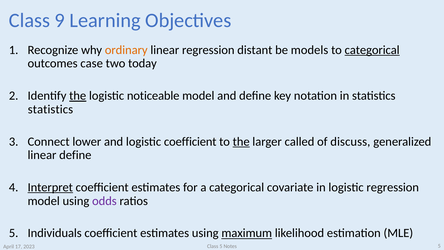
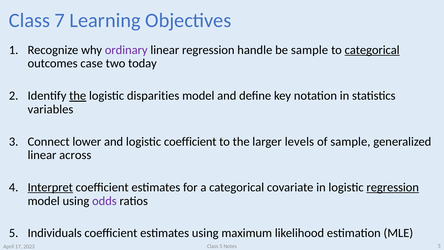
9: 9 -> 7 (60, 21)
ordinary colour: orange -> purple (126, 50)
distant: distant -> handle (255, 50)
be models: models -> sample (310, 50)
noticeable: noticeable -> disparities (153, 96)
statistics: statistics -> variables (50, 109)
the underline: present -> none (241, 141)
called: called -> levels (299, 141)
of discuss: discuss -> sample (350, 141)
linear define: define -> across (75, 155)
regression underline: none -> present (393, 187)
maximum underline: present -> none (247, 233)
